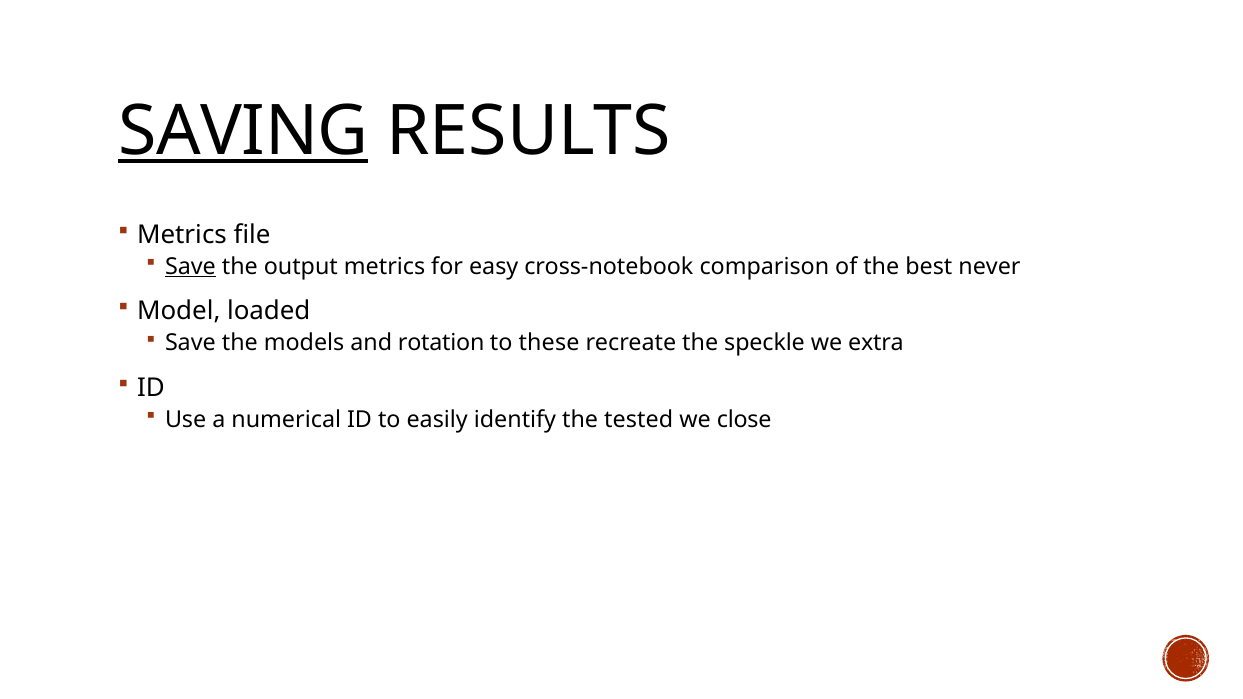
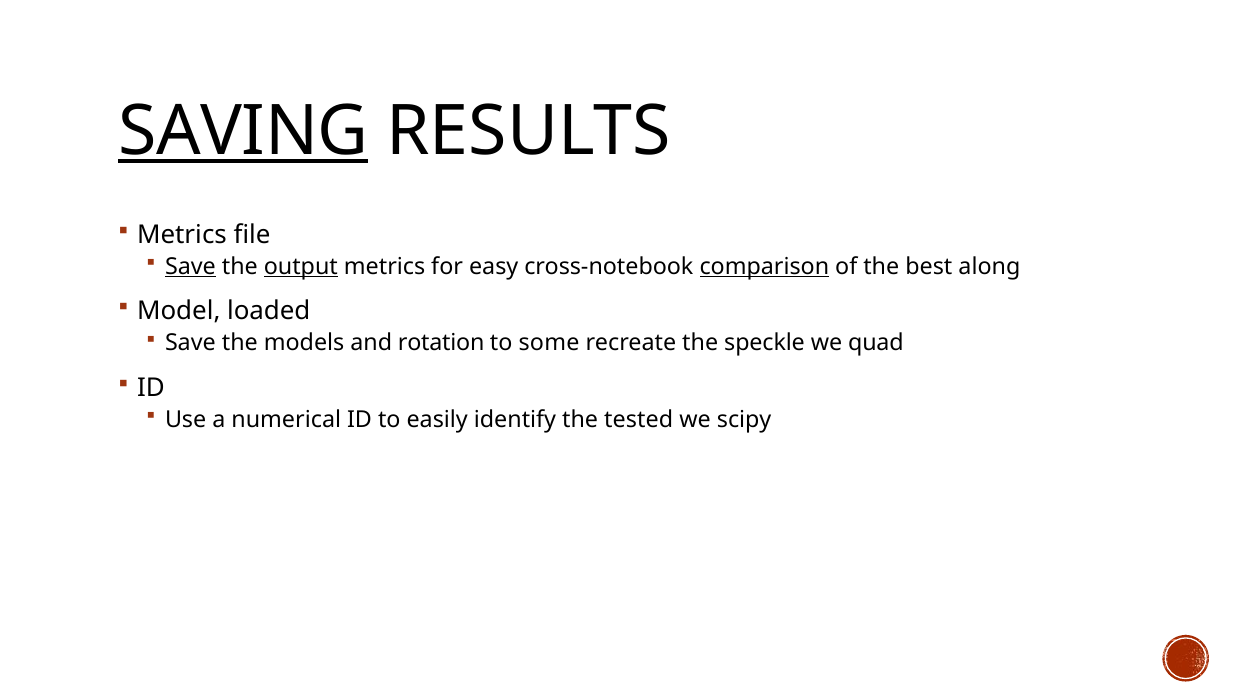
output underline: none -> present (301, 267)
comparison underline: none -> present (764, 267)
never: never -> along (989, 267)
these: these -> some (549, 343)
extra: extra -> quad (876, 343)
close: close -> scipy (744, 419)
